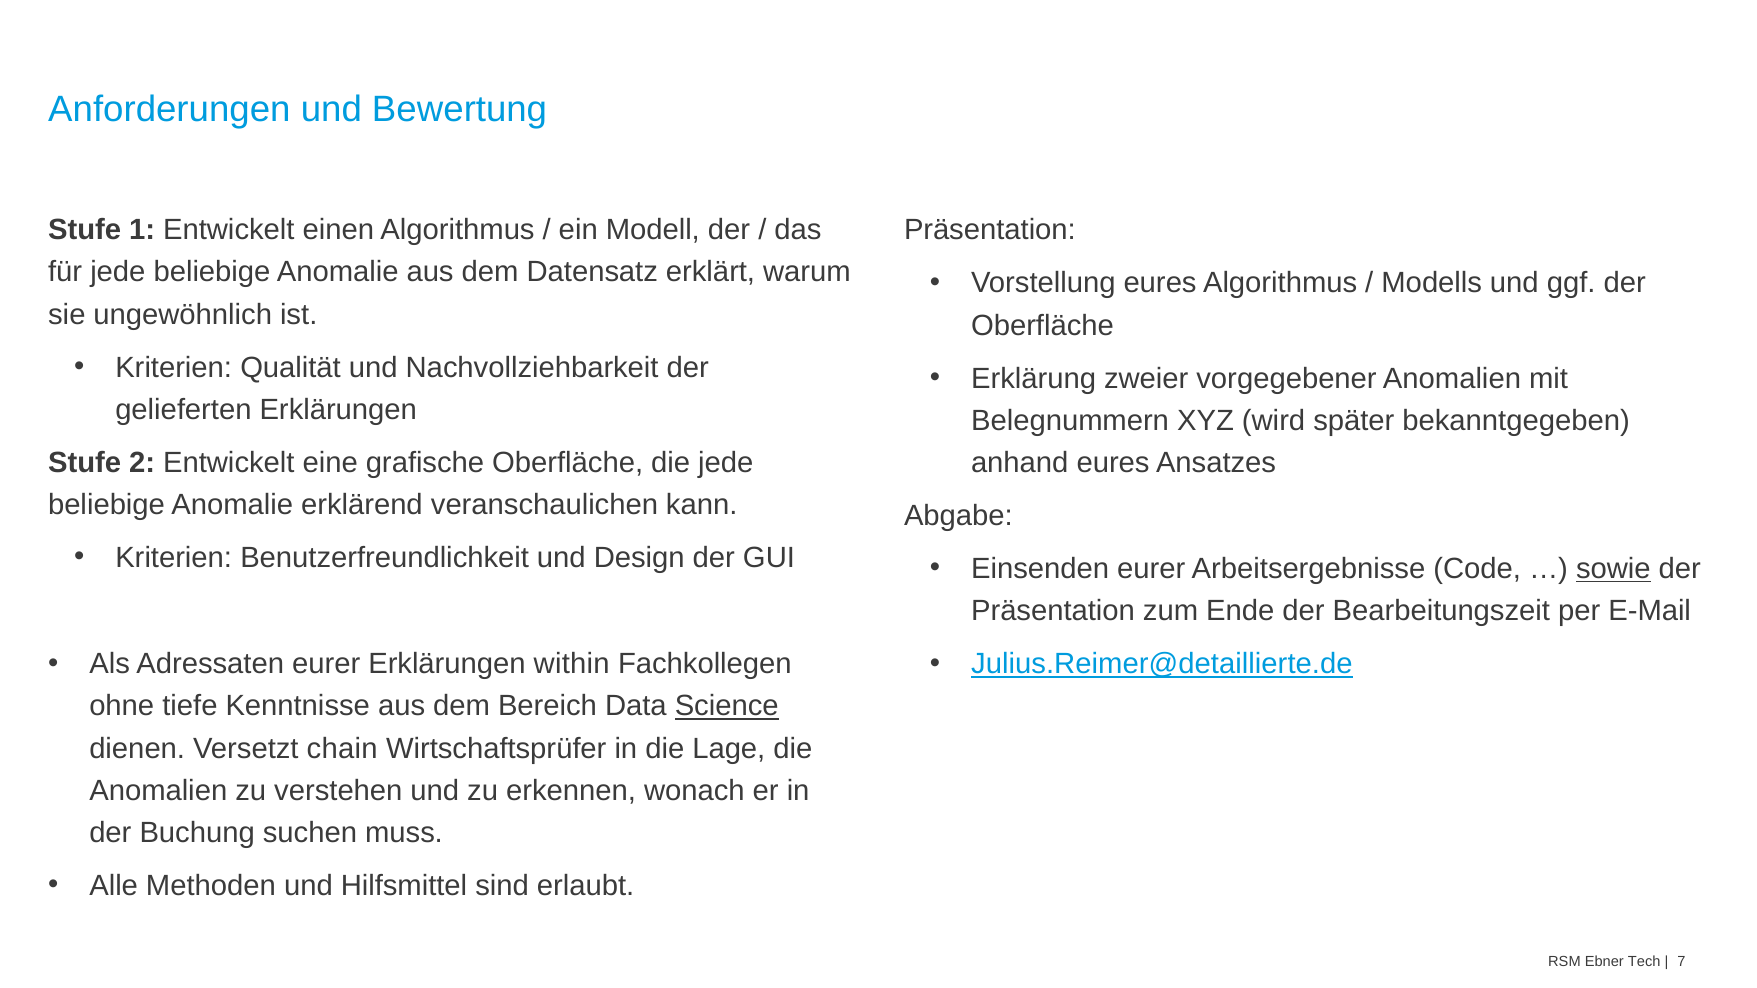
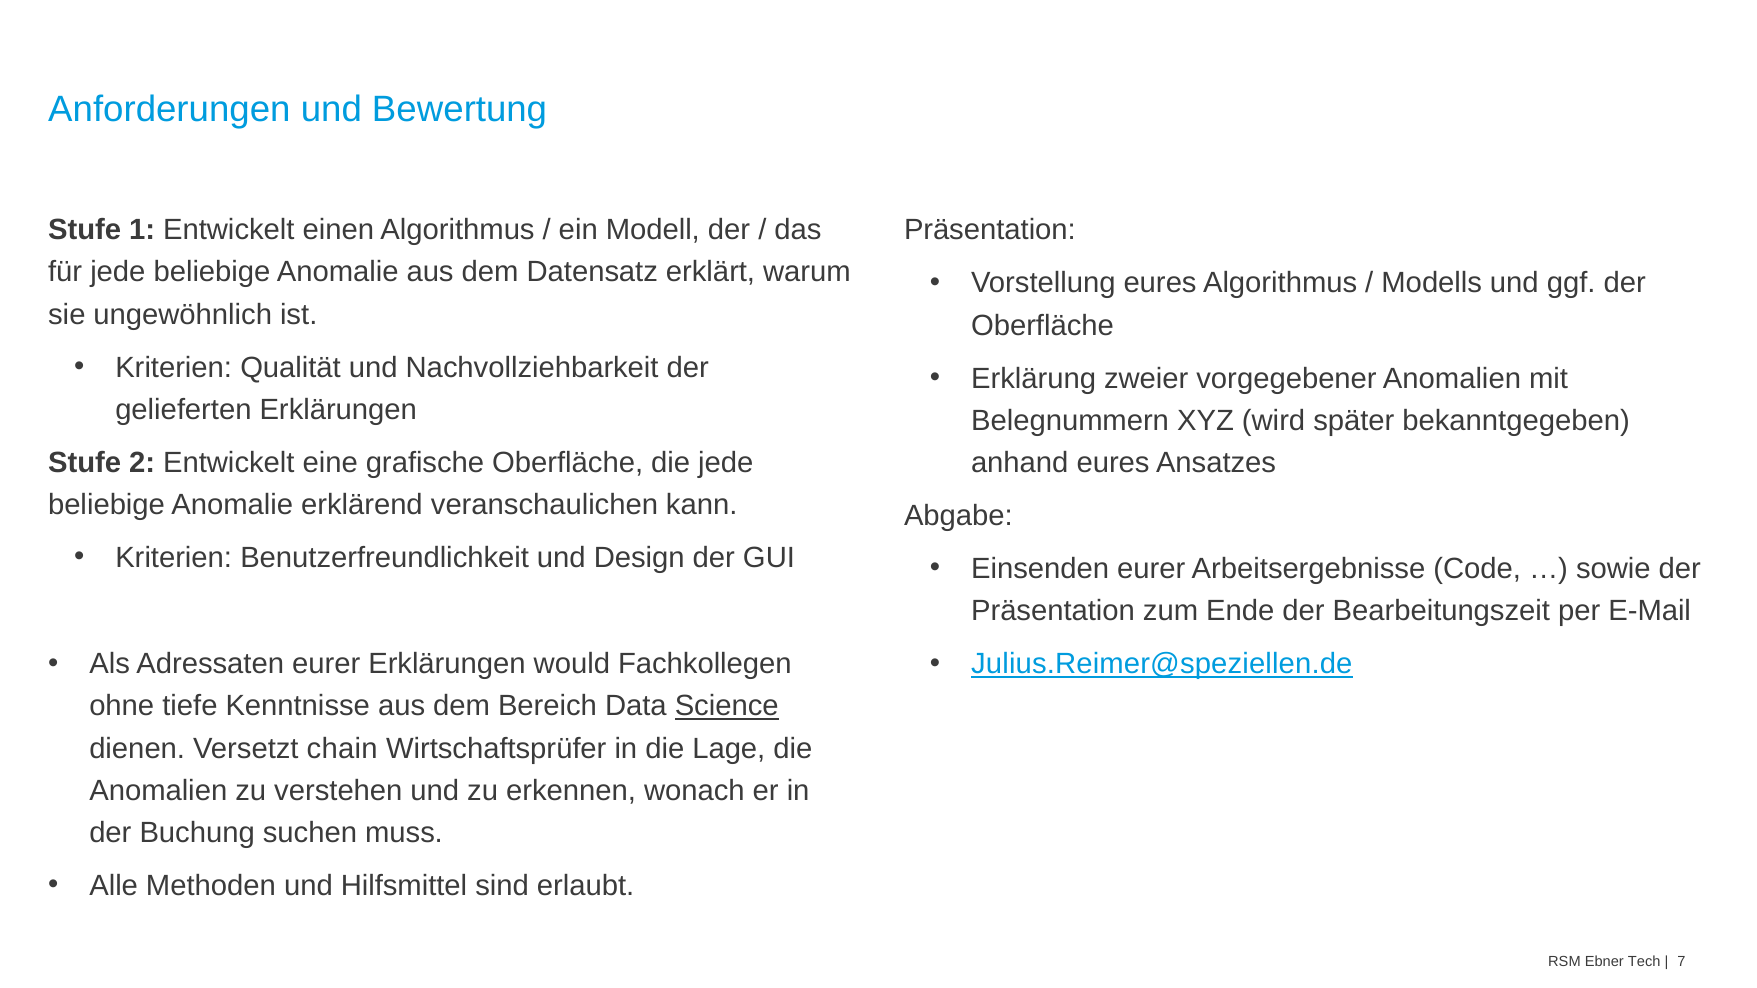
sowie underline: present -> none (1613, 569)
within: within -> would (572, 664)
Julius.Reimer@detaillierte.de: Julius.Reimer@detaillierte.de -> Julius.Reimer@speziellen.de (1162, 664)
